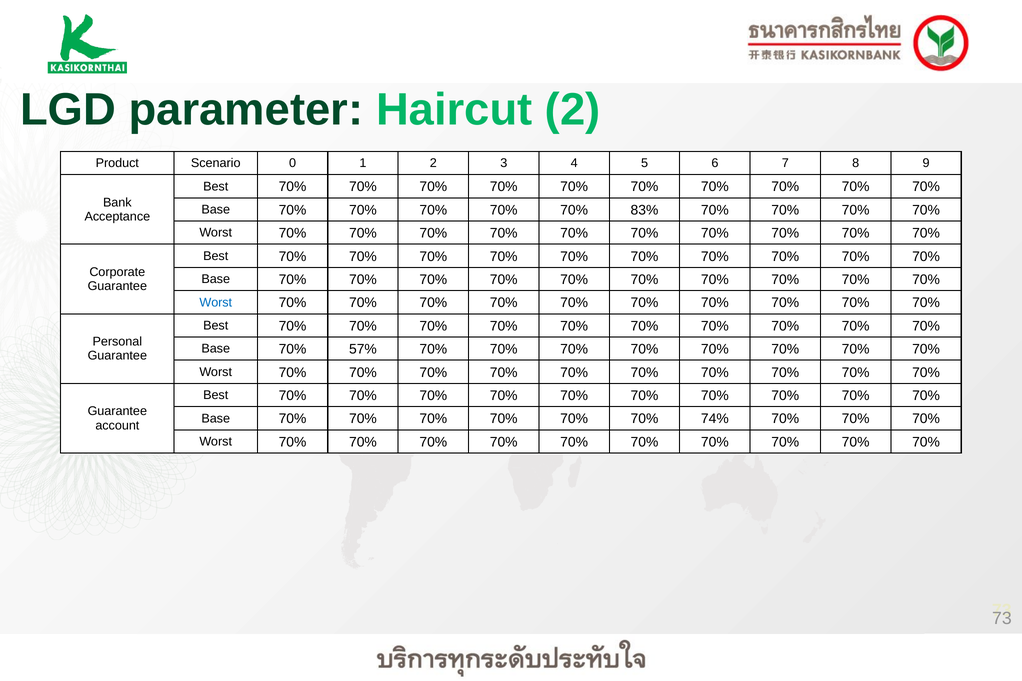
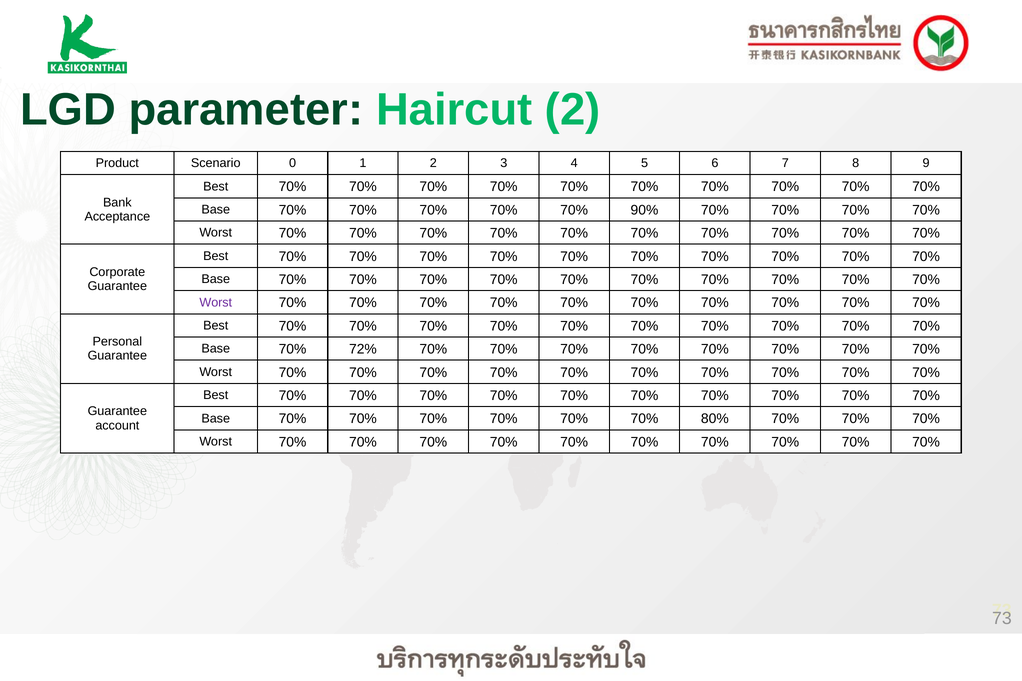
83%: 83% -> 90% (644, 210)
Worst colour: blue -> purple (216, 302)
57%: 57% -> 72% (363, 349)
74%: 74% -> 80% (715, 419)
